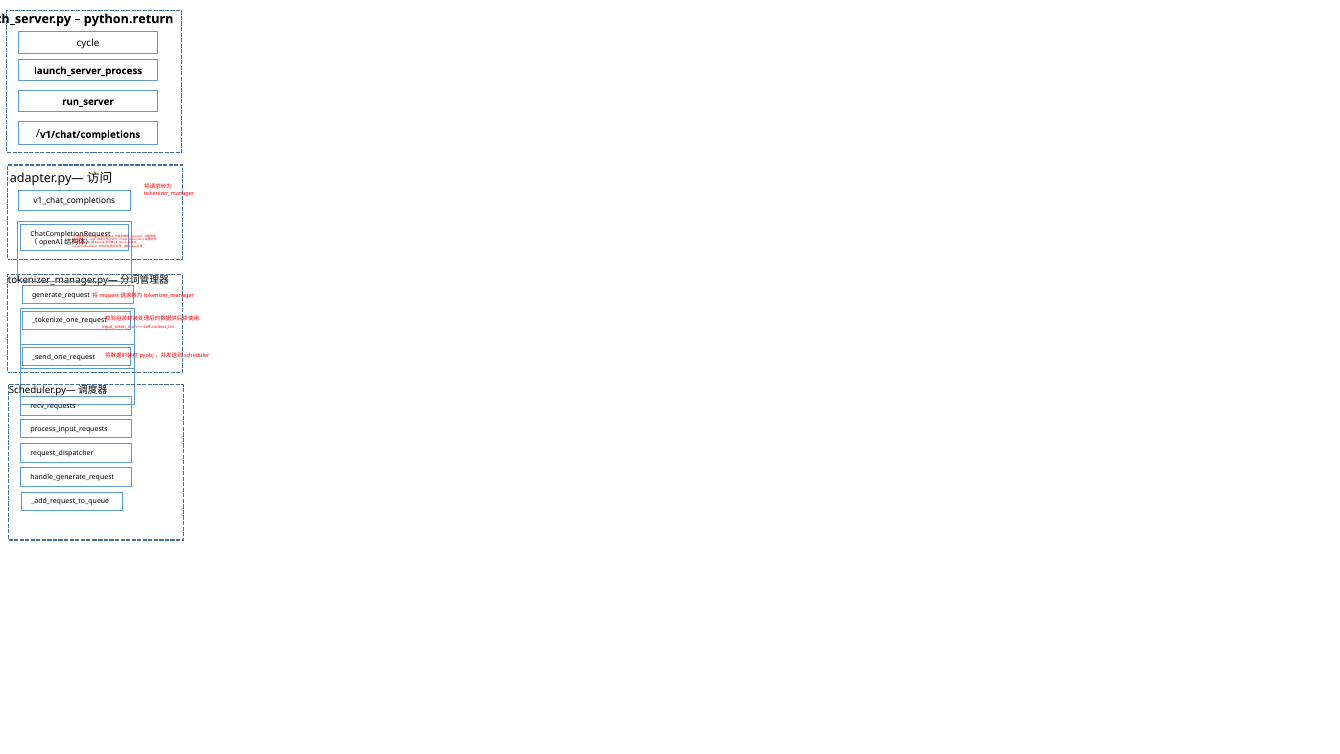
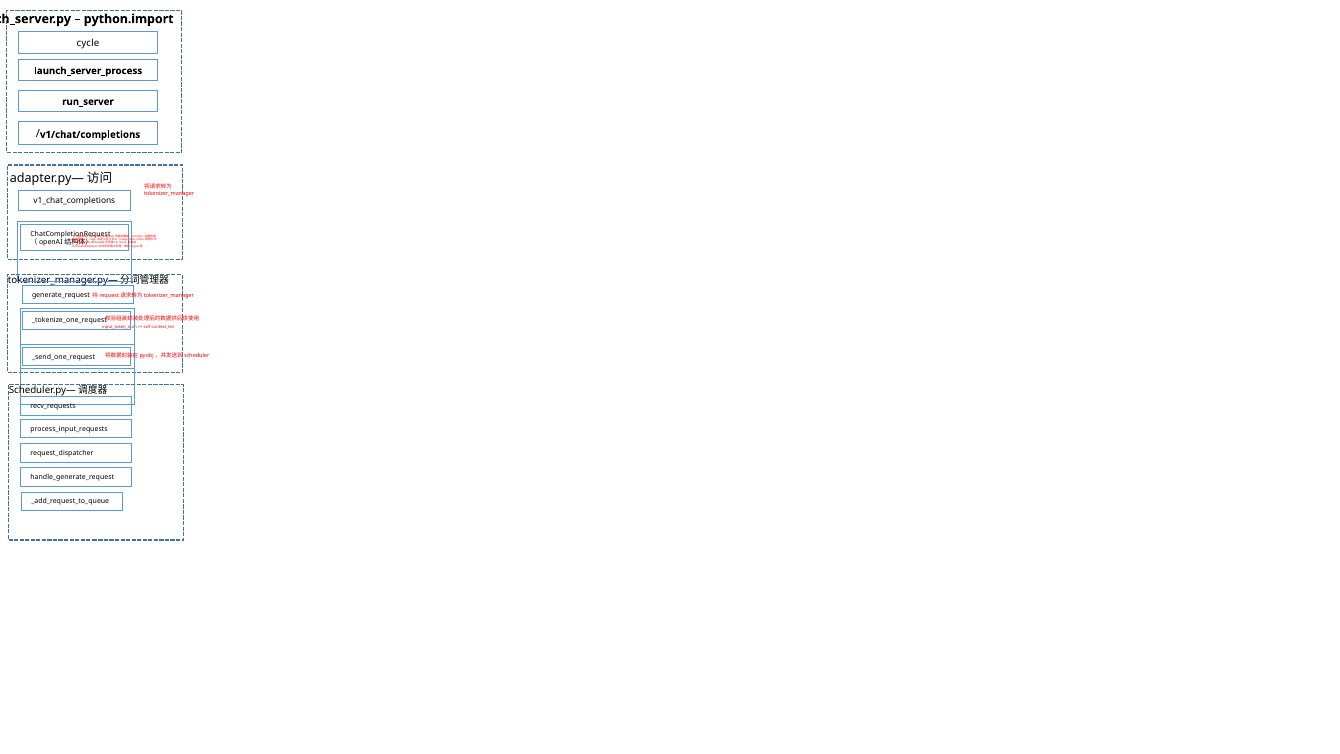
python.return: python.return -> python.import (129, 19)
